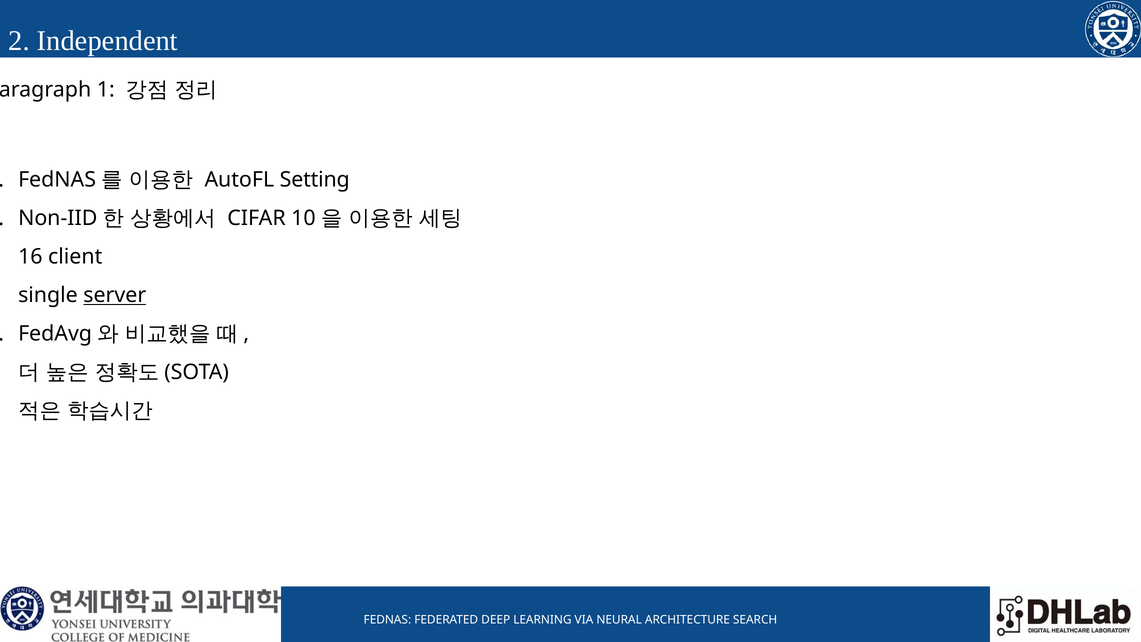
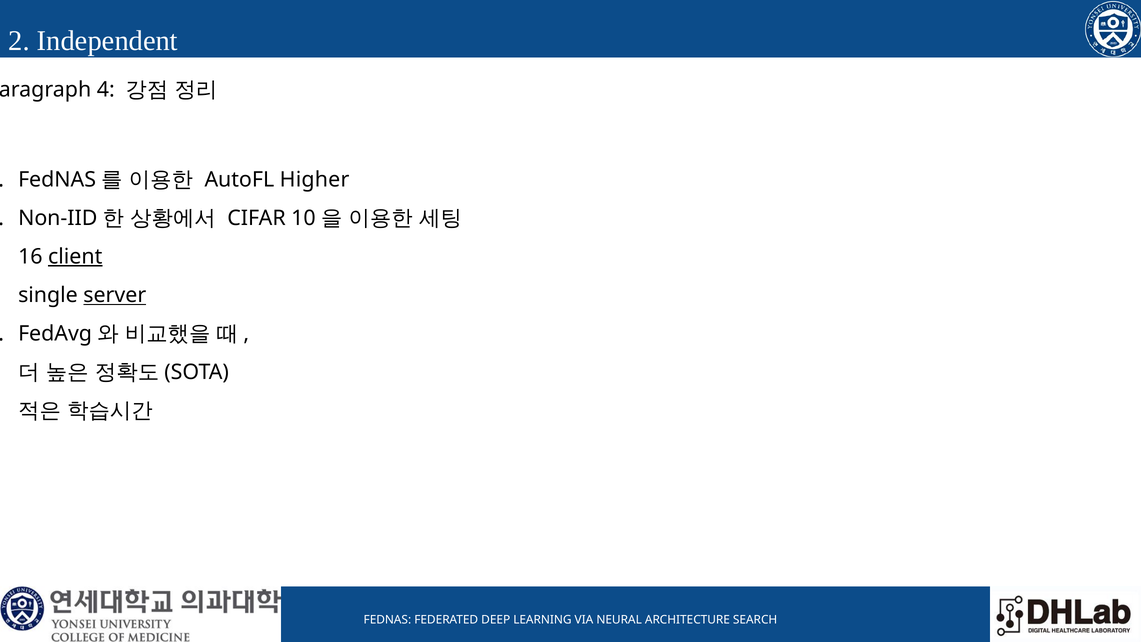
1: 1 -> 4 (106, 90)
Setting: Setting -> Higher (315, 180)
client underline: none -> present (75, 257)
